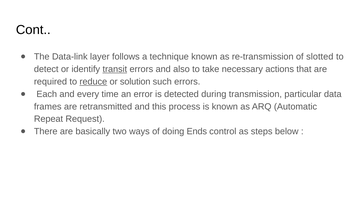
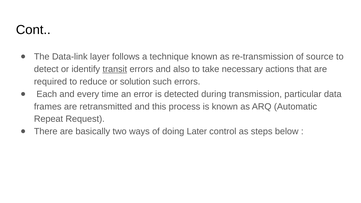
slotted: slotted -> source (320, 57)
reduce underline: present -> none (93, 82)
Ends: Ends -> Later (197, 131)
